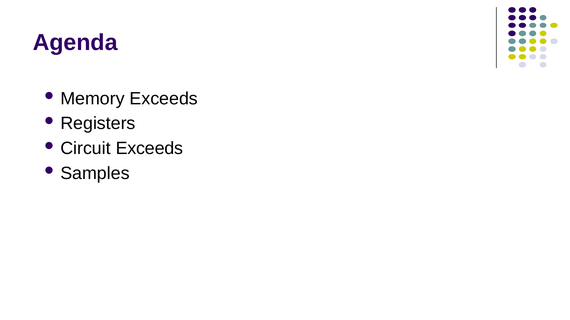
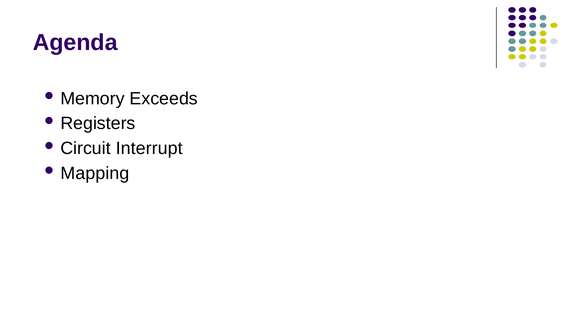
Circuit Exceeds: Exceeds -> Interrupt (149, 149)
Samples: Samples -> Mapping (95, 174)
